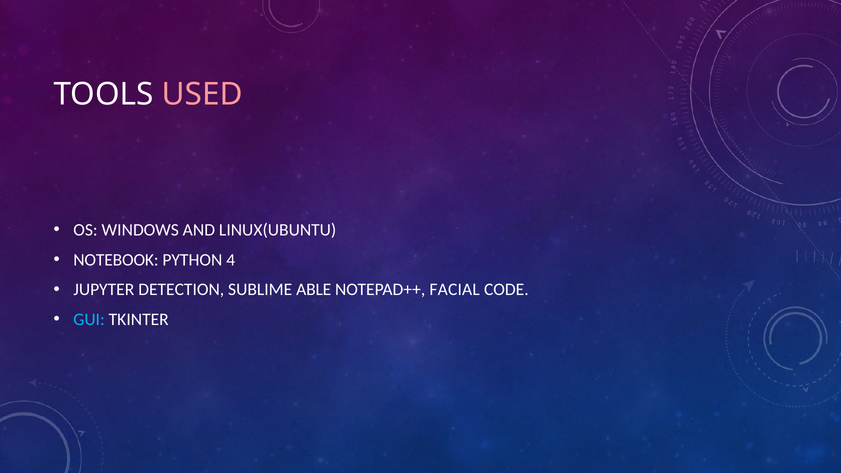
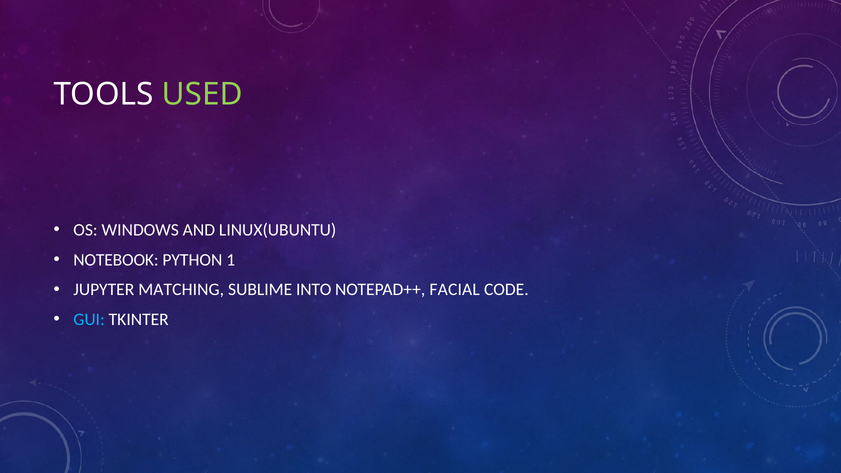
USED colour: pink -> light green (202, 94)
4: 4 -> 1 (231, 260)
DETECTION: DETECTION -> MATCHING (181, 290)
ABLE: ABLE -> INTO (314, 290)
